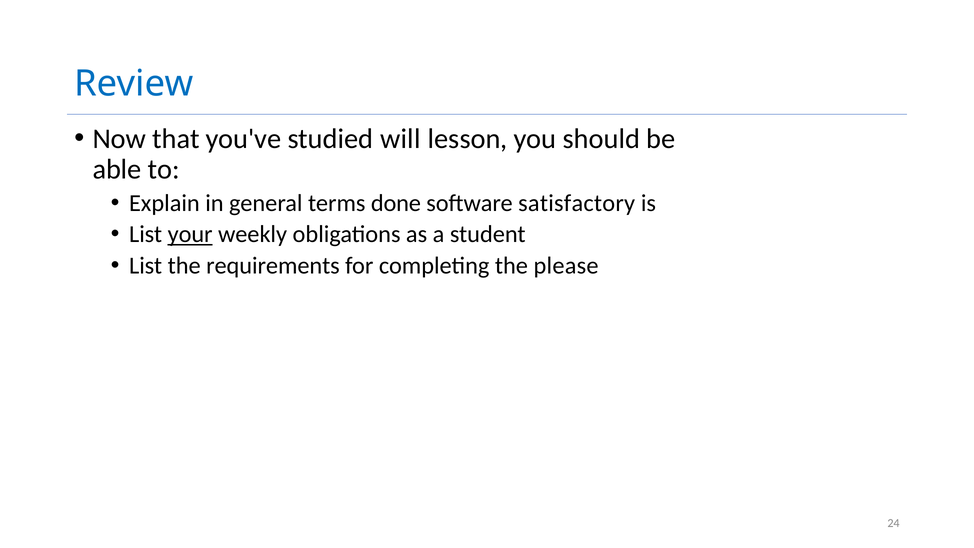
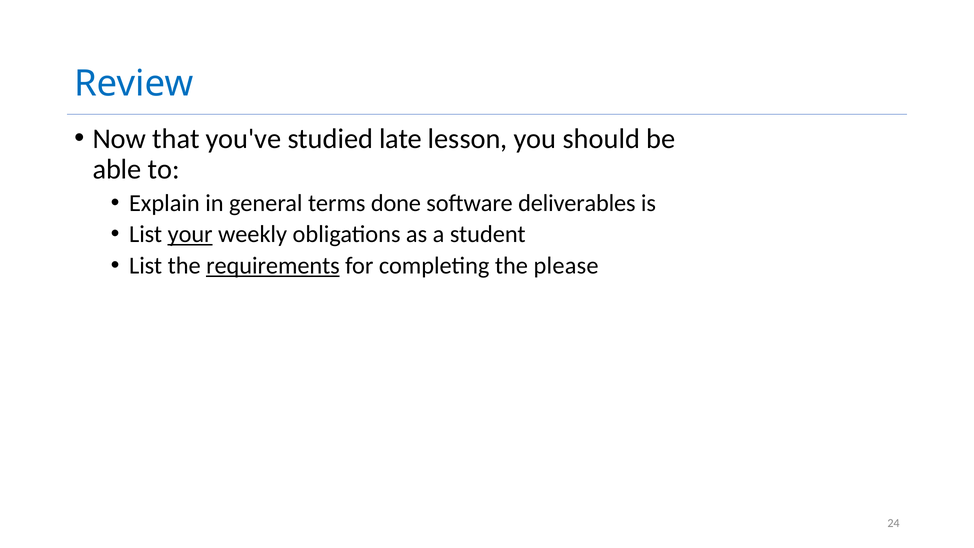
will: will -> late (401, 139)
satisfactory: satisfactory -> deliverables (577, 203)
requirements underline: none -> present (273, 266)
